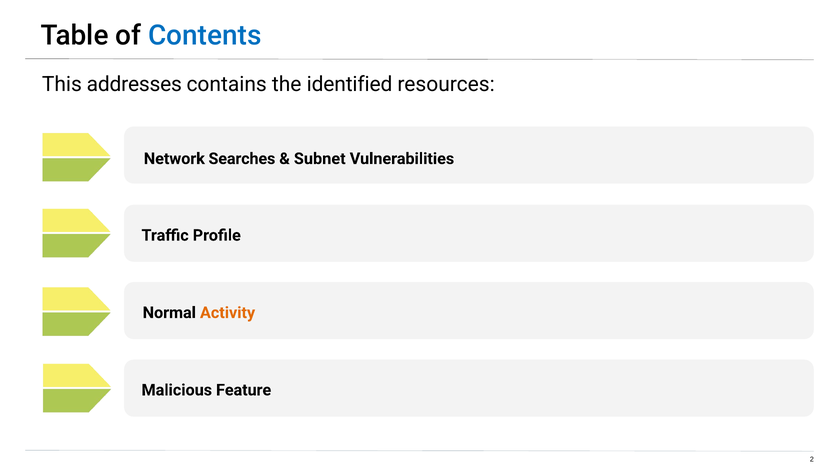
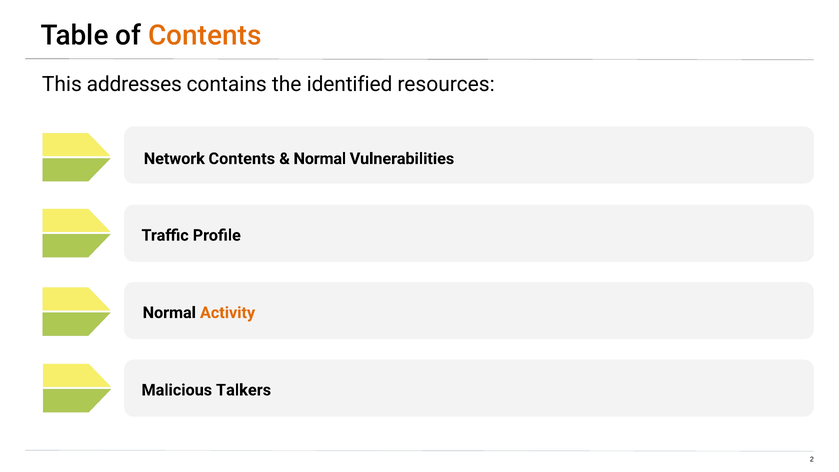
Contents colour: blue -> orange (205, 36)
Network Searches: Searches -> Contents (242, 159)
Subnet: Subnet -> Normal (320, 159)
Feature: Feature -> Talkers (244, 390)
